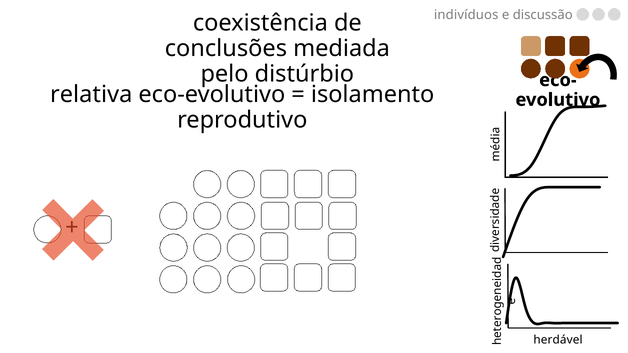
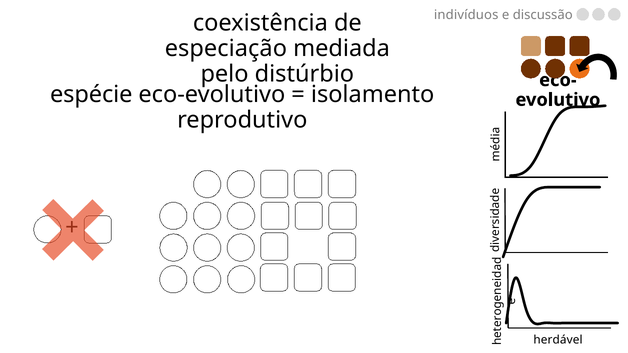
conclusões: conclusões -> especiação (226, 49)
relativa: relativa -> espécie (91, 95)
